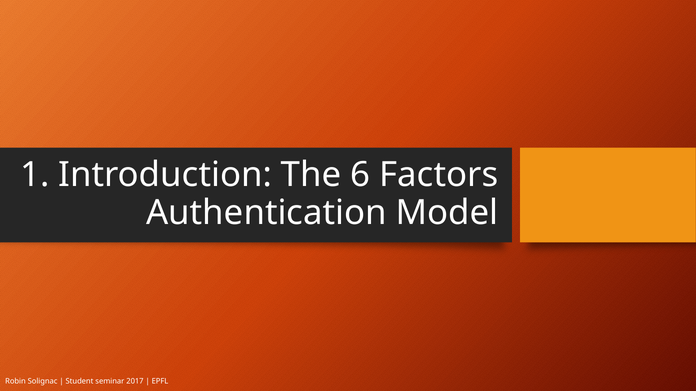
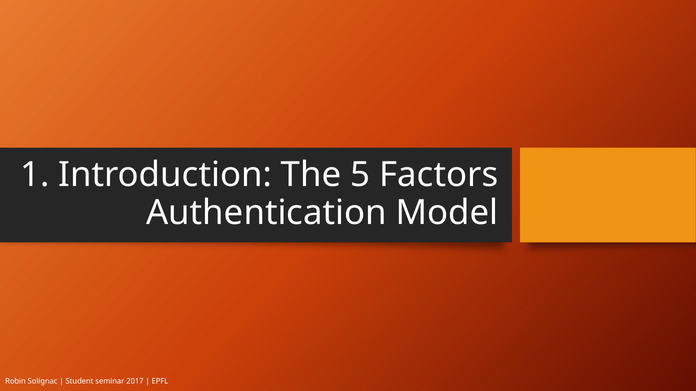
6: 6 -> 5 (360, 175)
